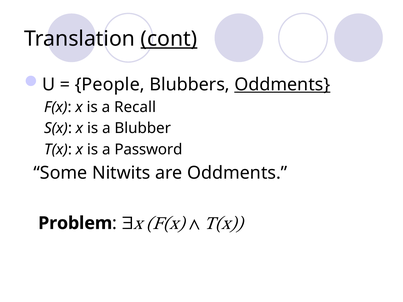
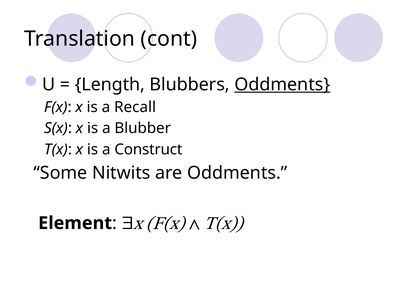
cont underline: present -> none (169, 39)
People: People -> Length (110, 85)
Password: Password -> Construct (148, 150)
Problem: Problem -> Element (75, 223)
